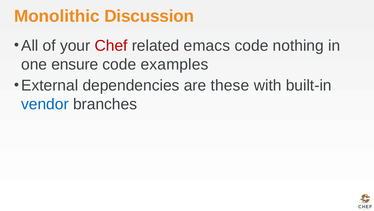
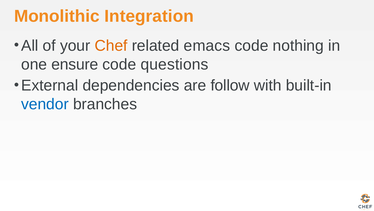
Discussion: Discussion -> Integration (149, 16)
Chef colour: red -> orange (111, 46)
examples: examples -> questions (175, 64)
these: these -> follow (230, 85)
